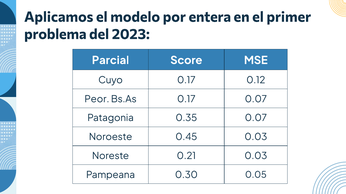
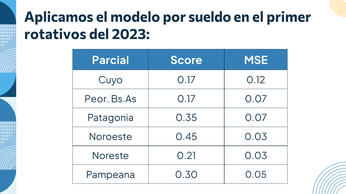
entera: entera -> sueldo (210, 17)
problema: problema -> rotativos (55, 34)
